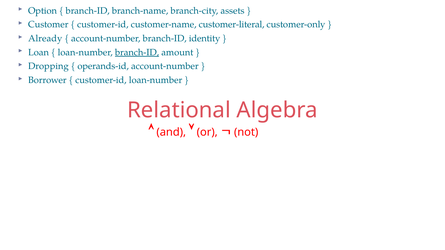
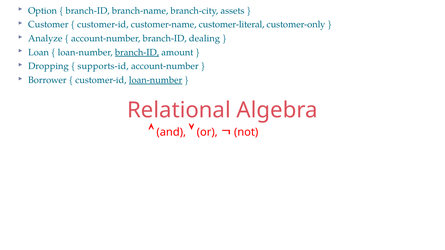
Already: Already -> Analyze (45, 38)
identity: identity -> dealing (204, 38)
operands-id: operands-id -> supports-id (103, 66)
loan-number underline: none -> present (156, 80)
